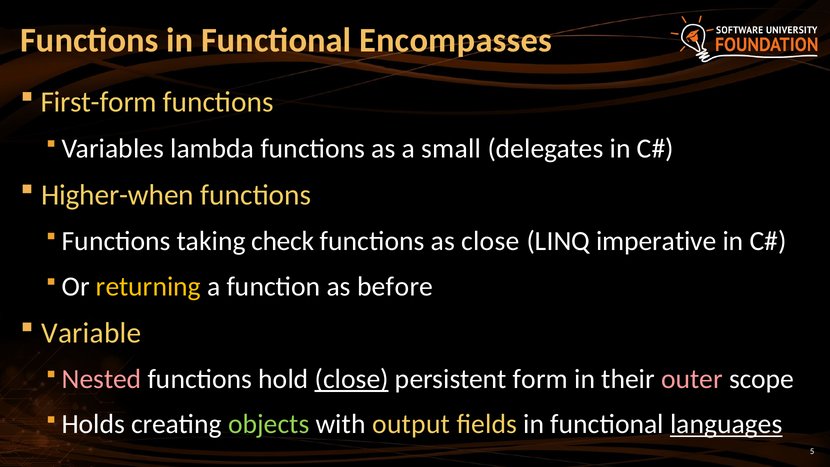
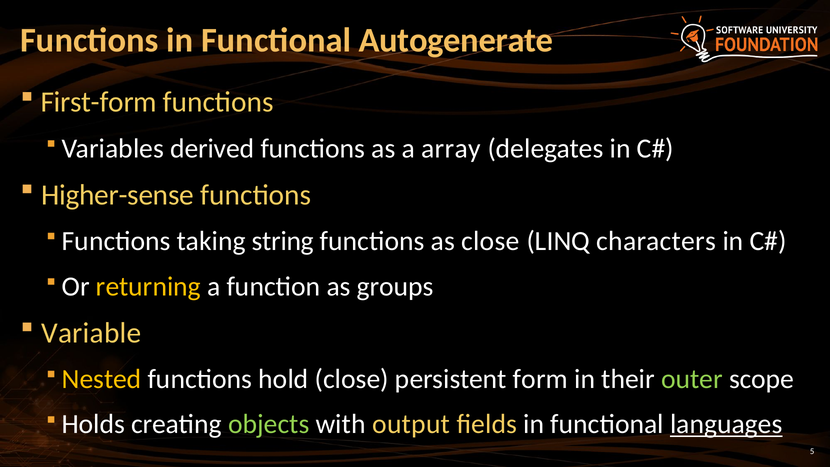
Encompasses: Encompasses -> Autogenerate (456, 40)
lambda: lambda -> derived (212, 148)
small: small -> array (451, 148)
Higher-when: Higher-when -> Higher-sense (118, 195)
check: check -> string (283, 241)
imperative: imperative -> characters (656, 241)
before: before -> groups (395, 286)
Nested colour: pink -> yellow (102, 379)
close underline: present -> none (352, 379)
outer colour: pink -> light green (692, 379)
